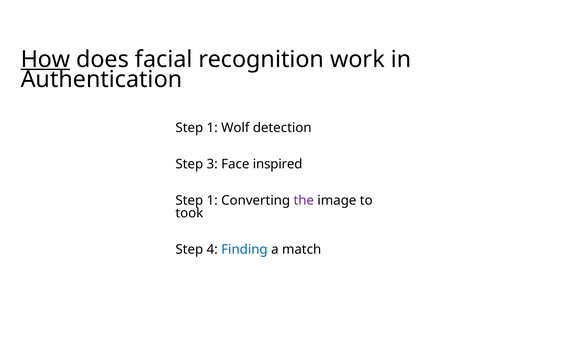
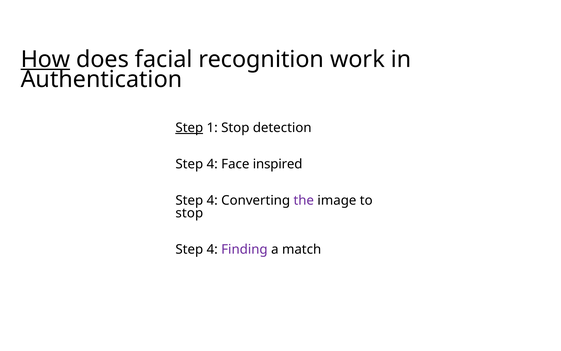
Step underline: none -> present (189, 128)
1 Wolf: Wolf -> Stop (235, 128)
3: 3 -> 4 (212, 164)
1: 1 -> 4 (212, 201)
took: took -> stop (189, 213)
Finding colour: blue -> purple (244, 250)
